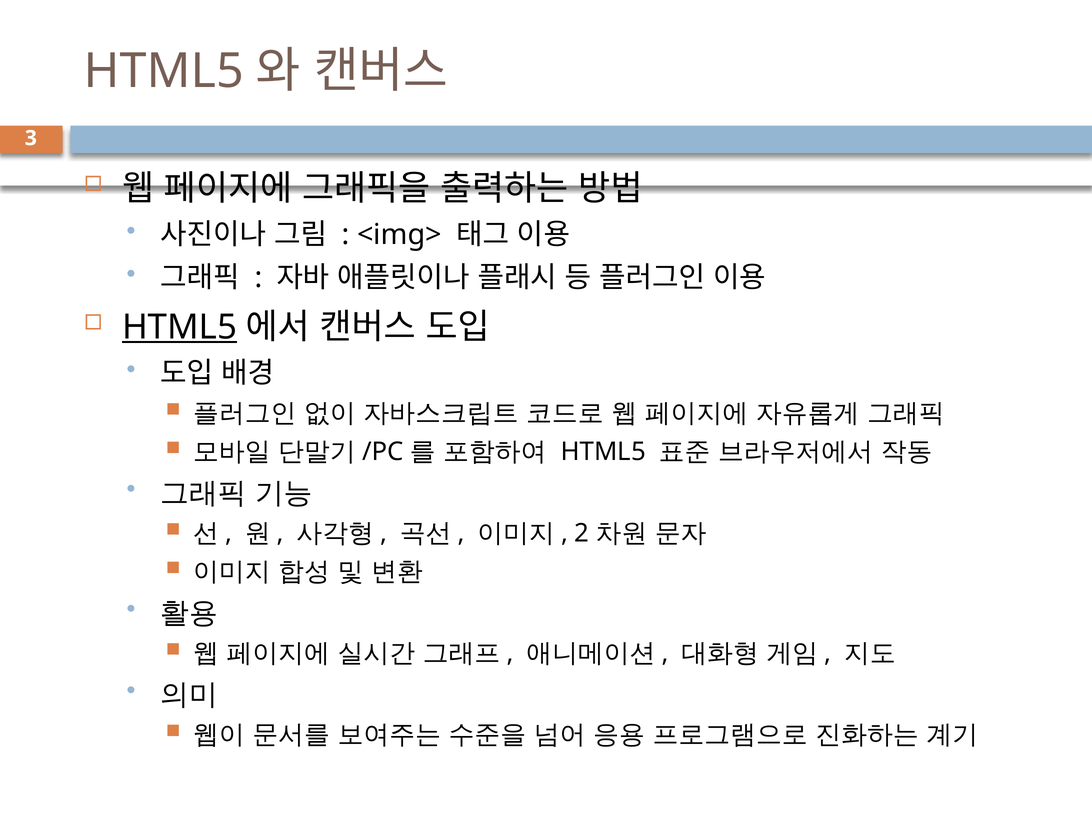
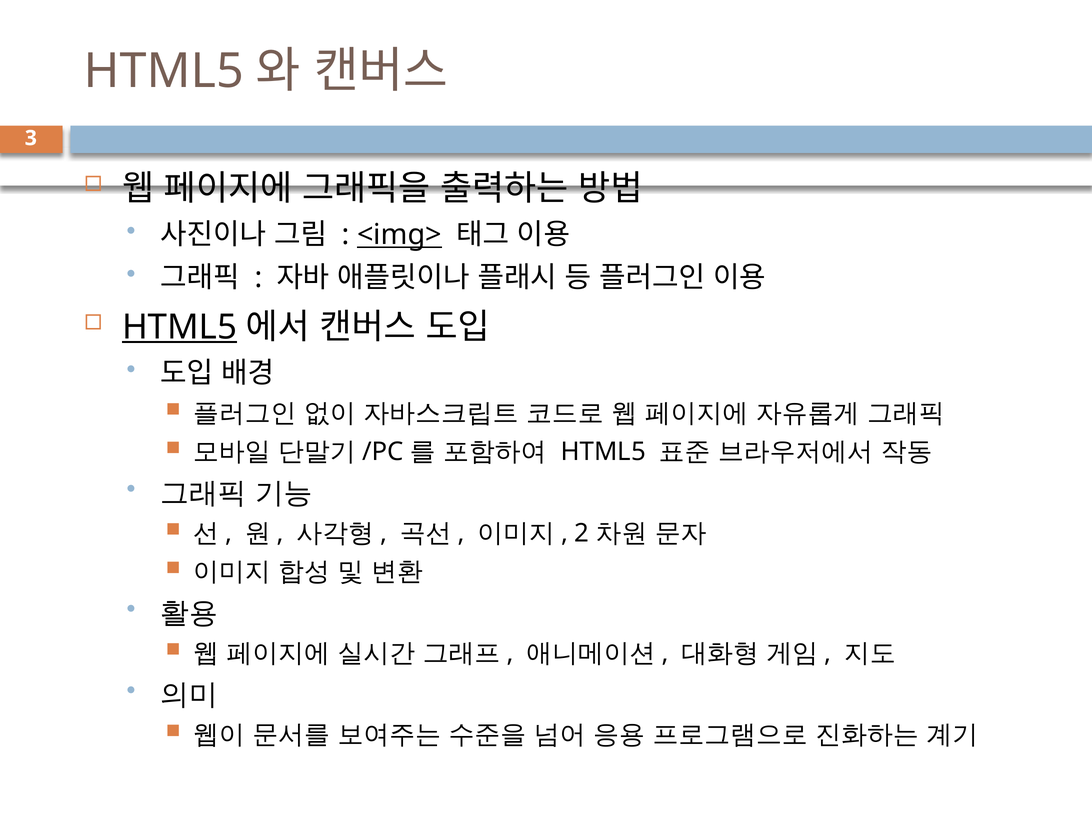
<img> underline: none -> present (399, 235)
